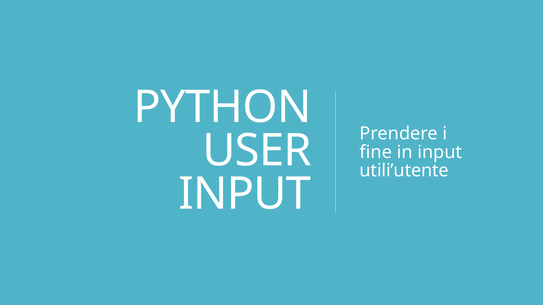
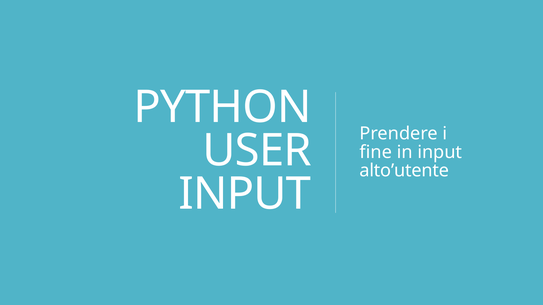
utili’utente: utili’utente -> alto’utente (404, 171)
